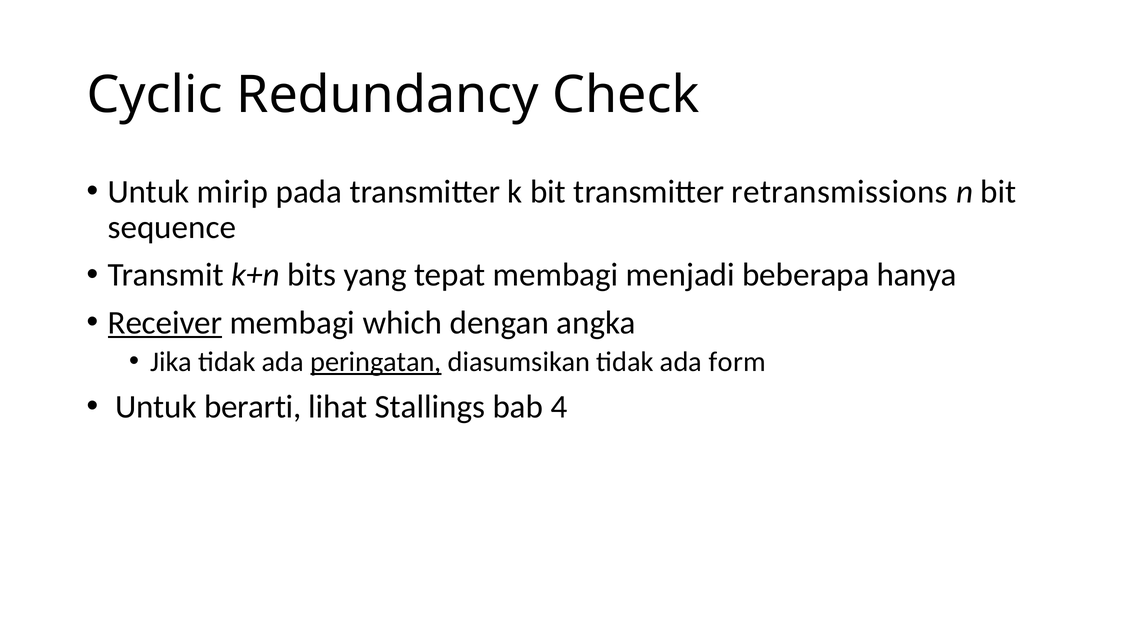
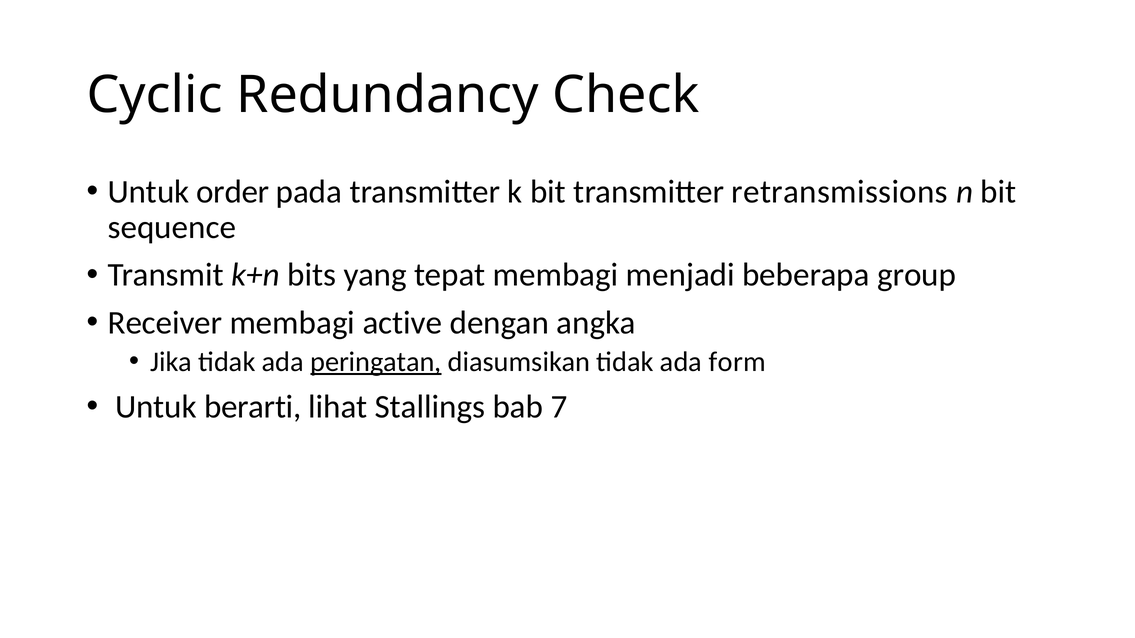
mirip: mirip -> order (233, 192)
hanya: hanya -> group (917, 275)
Receiver underline: present -> none (165, 323)
which: which -> active (402, 323)
4: 4 -> 7 (559, 407)
